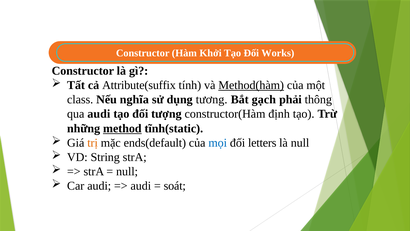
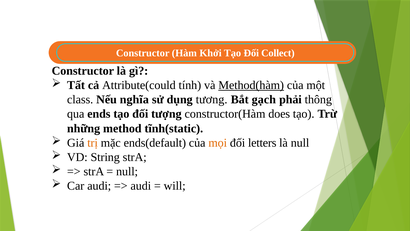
Works: Works -> Collect (278, 53)
Attribute(suffix: Attribute(suffix -> Attribute(could (139, 85)
qua audi: audi -> ends (99, 114)
định: định -> does (279, 114)
method underline: present -> none (122, 128)
mọi colour: blue -> orange (218, 143)
soát: soát -> will (175, 186)
